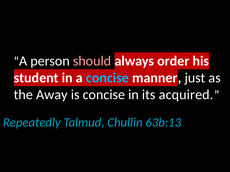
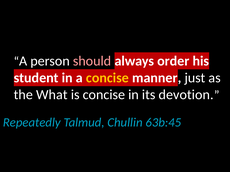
concise colour: light blue -> yellow (107, 78)
Away: Away -> What (52, 95)
acquired: acquired -> devotion (186, 95)
63b:13: 63b:13 -> 63b:45 (163, 123)
